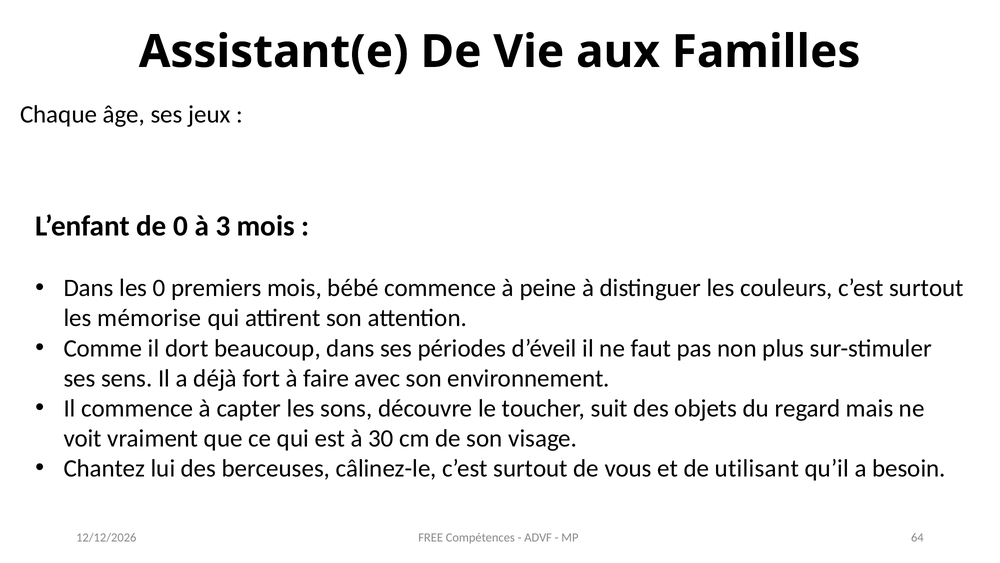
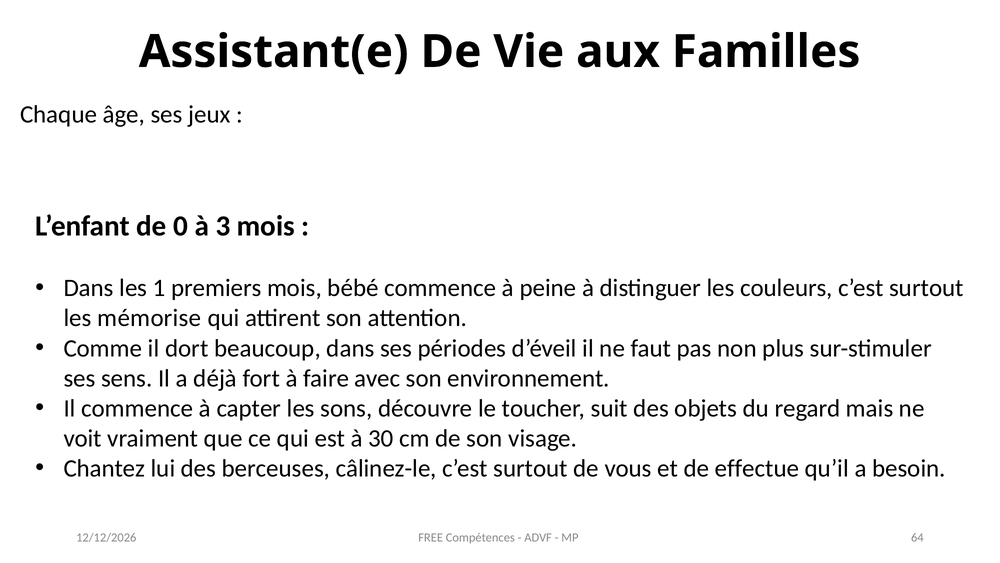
les 0: 0 -> 1 (159, 288)
utilisant: utilisant -> effectue (757, 468)
